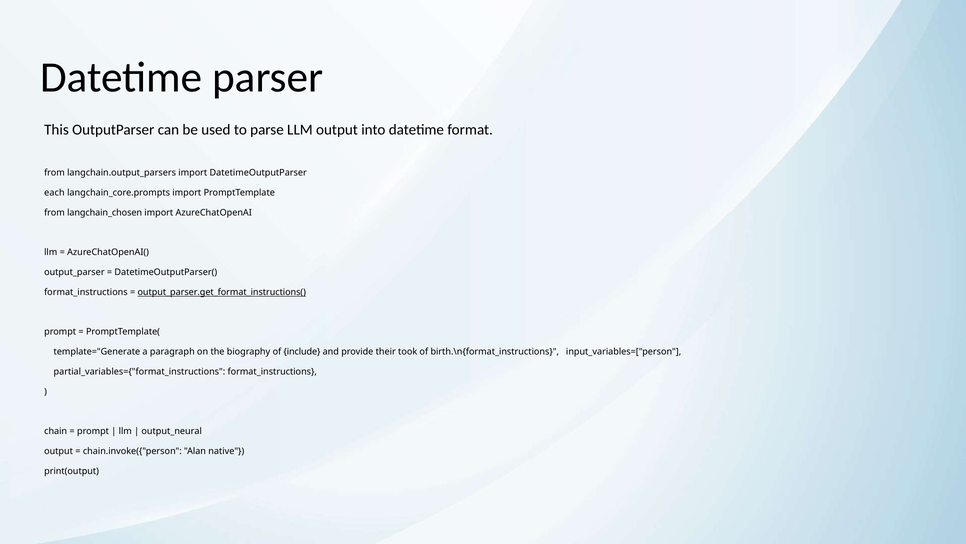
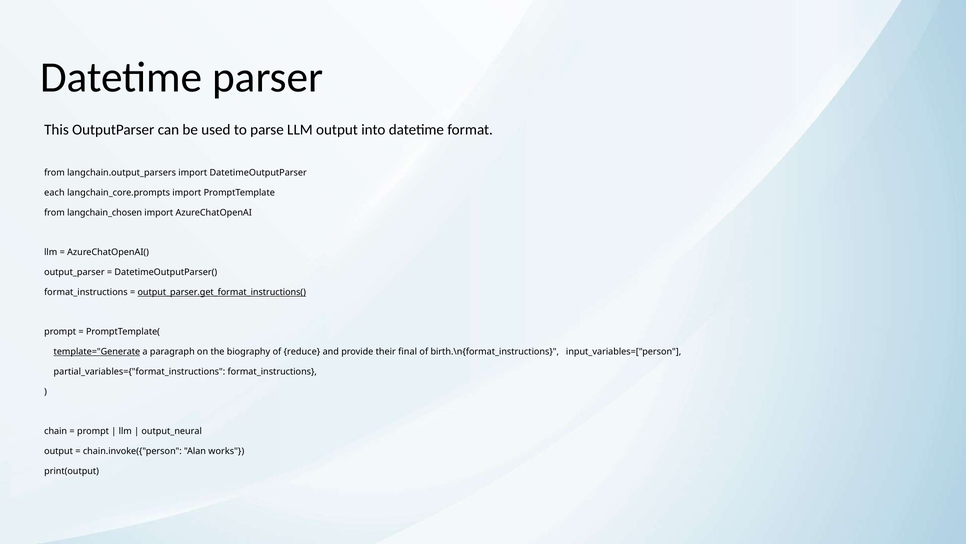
template="Generate underline: none -> present (97, 351)
include: include -> reduce (302, 351)
took: took -> final (408, 351)
native: native -> works (226, 451)
